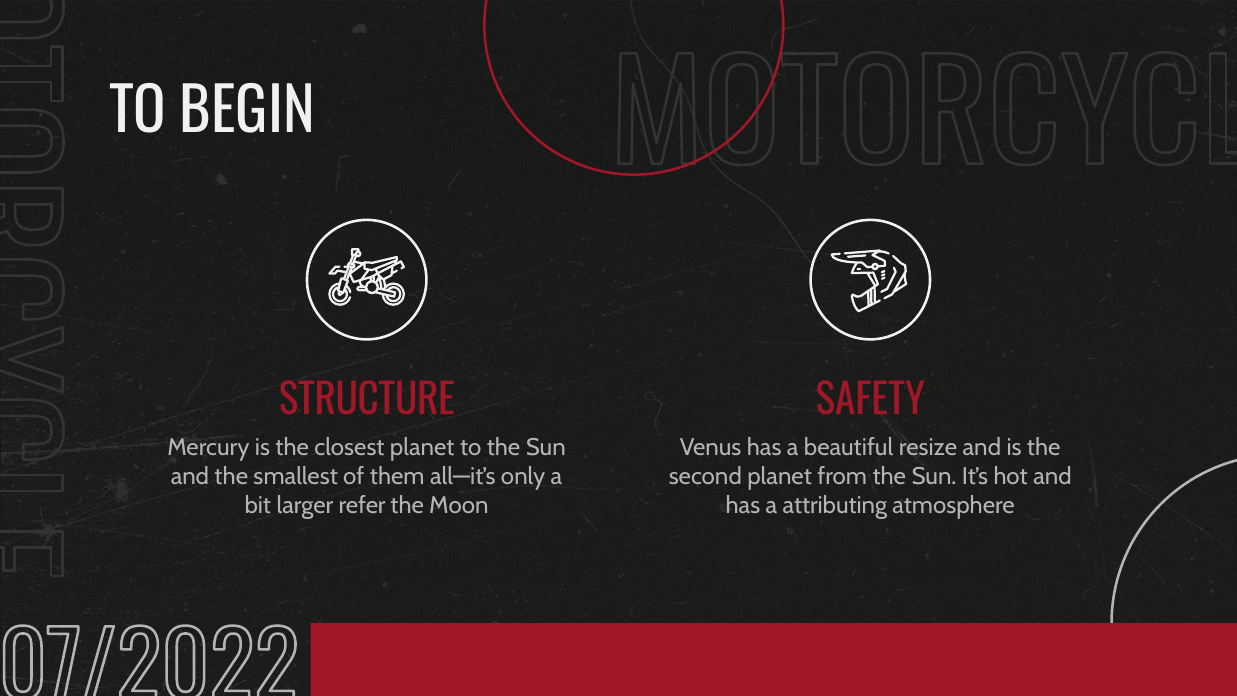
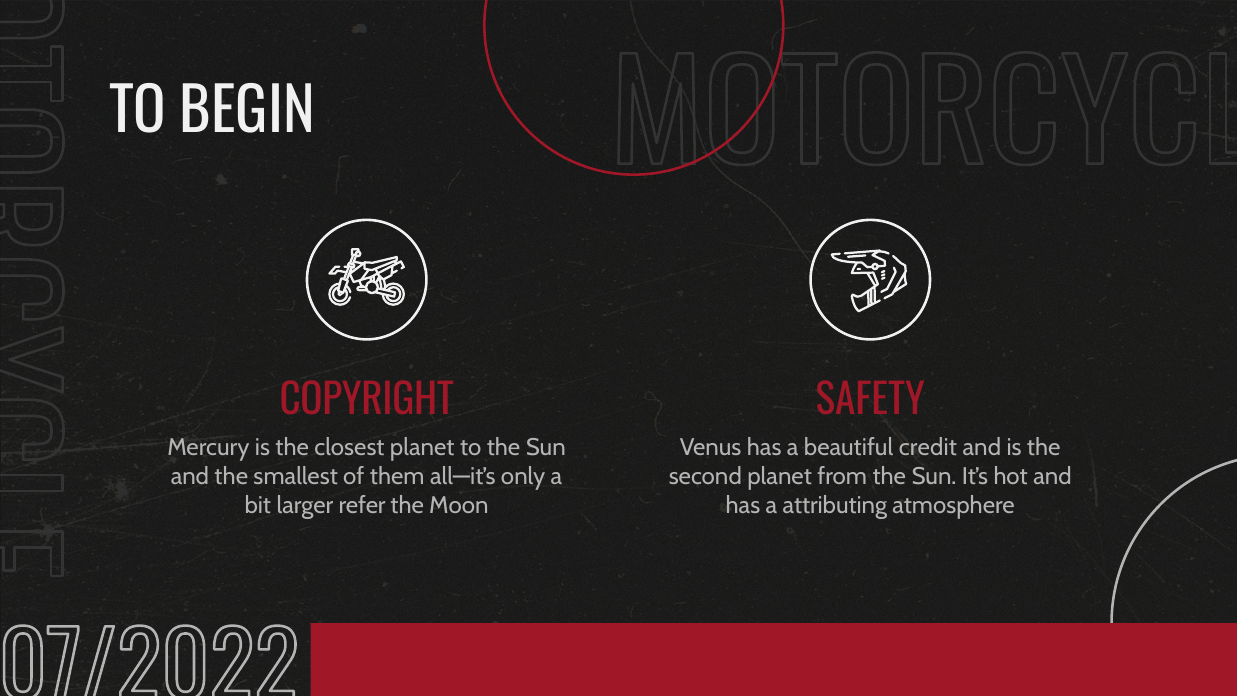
STRUCTURE: STRUCTURE -> COPYRIGHT (367, 401)
resize: resize -> credit (928, 447)
